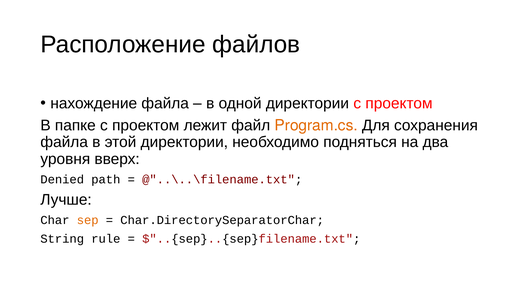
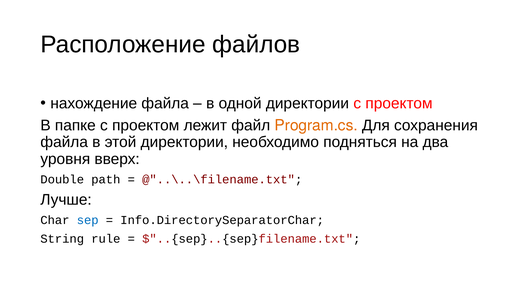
Denied: Denied -> Double (62, 179)
sep colour: orange -> blue (88, 220)
Char.DirectorySeparatorChar: Char.DirectorySeparatorChar -> Info.DirectorySeparatorChar (222, 220)
